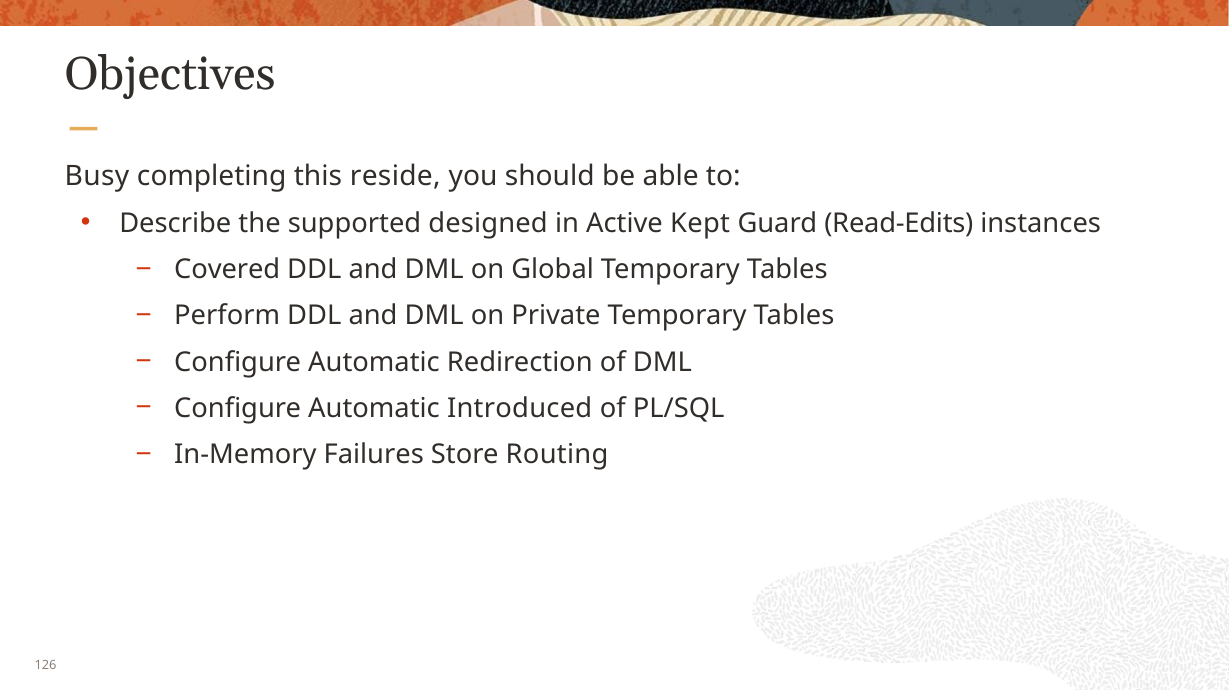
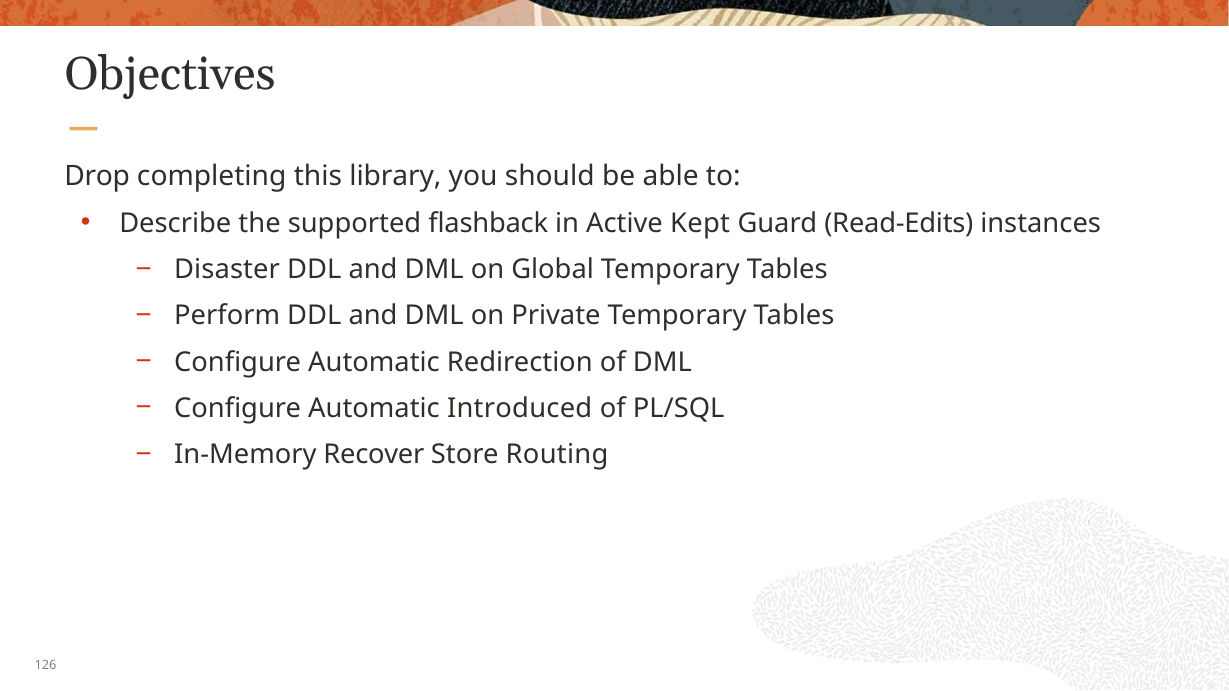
Busy: Busy -> Drop (97, 177)
reside: reside -> library (395, 177)
designed: designed -> flashback (488, 223)
Covered: Covered -> Disaster (227, 270)
Failures: Failures -> Recover (374, 455)
